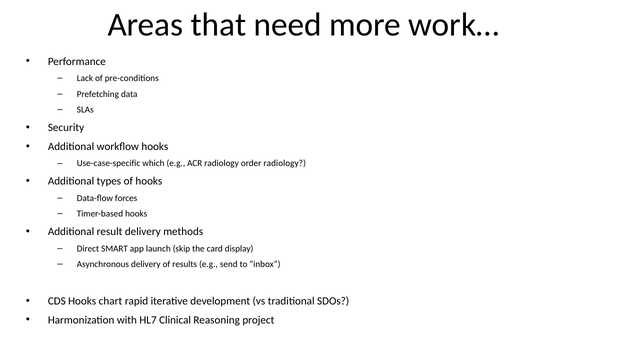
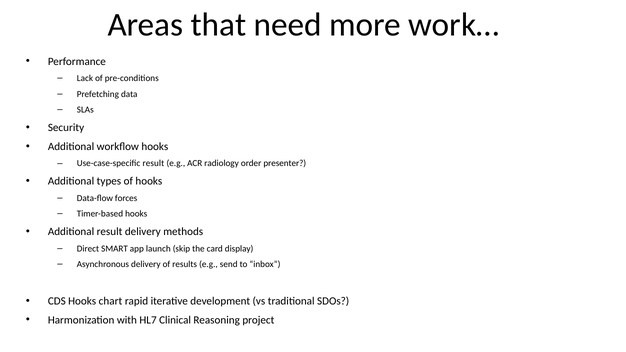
Use-case-specific which: which -> result (153, 163)
order radiology: radiology -> presenter (285, 163)
